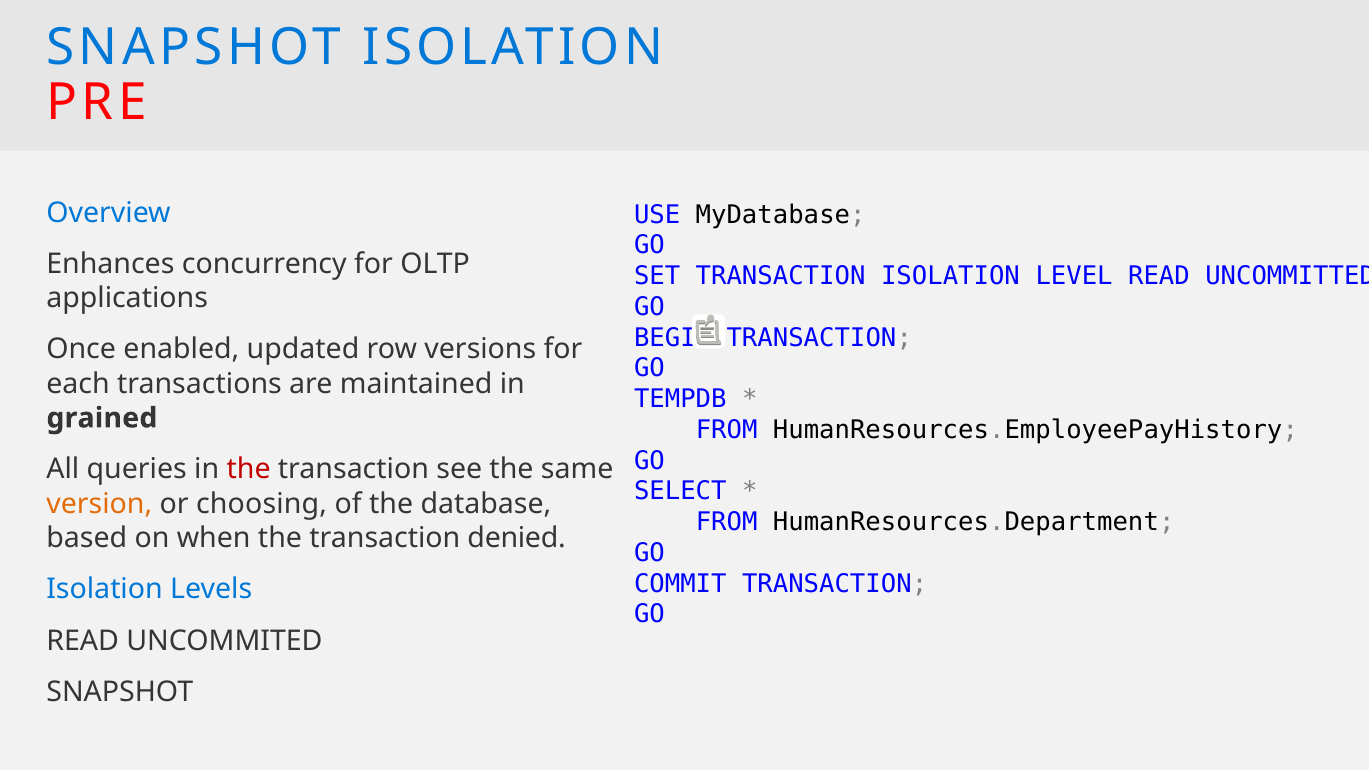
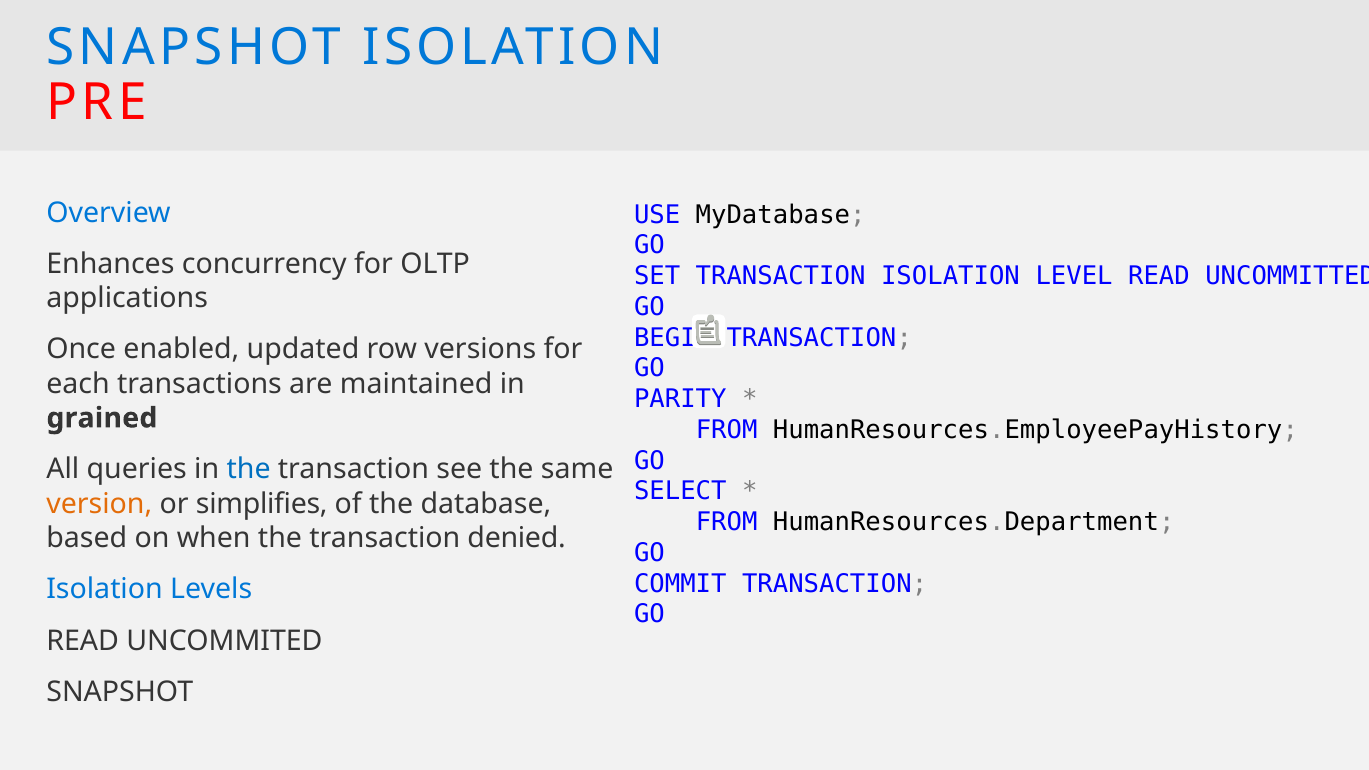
TEMPDB: TEMPDB -> PARITY (680, 399)
the colour: red -> blue (249, 469)
choosing: choosing -> simplifies (262, 504)
